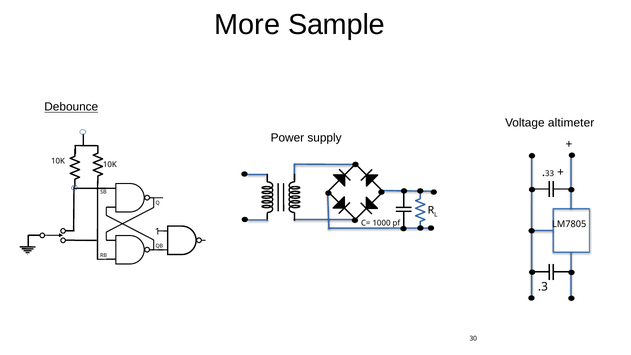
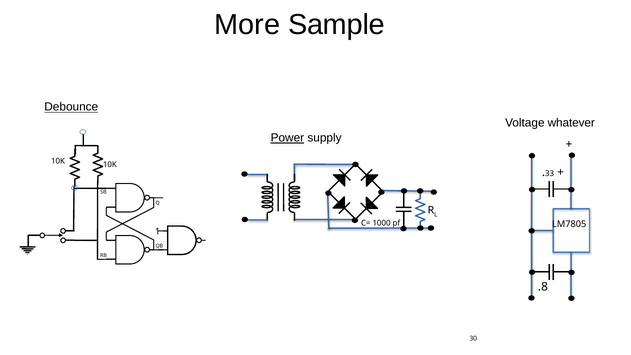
altimeter: altimeter -> whatever (571, 123)
Power underline: none -> present (287, 138)
.3: .3 -> .8 (543, 287)
